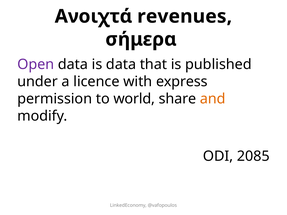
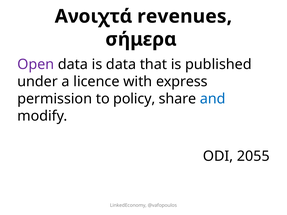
world: world -> policy (134, 99)
and colour: orange -> blue (213, 99)
2085: 2085 -> 2055 (253, 156)
